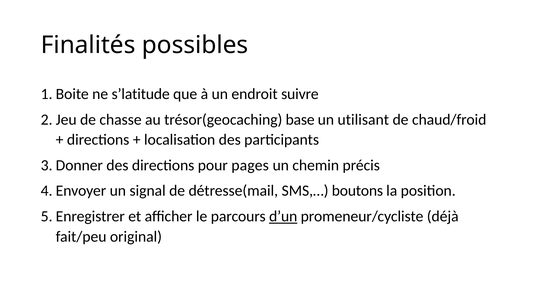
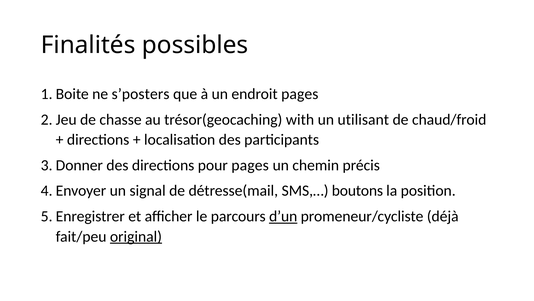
s’latitude: s’latitude -> s’posters (141, 94)
endroit suivre: suivre -> pages (300, 94)
base: base -> with (300, 119)
original underline: none -> present (136, 236)
